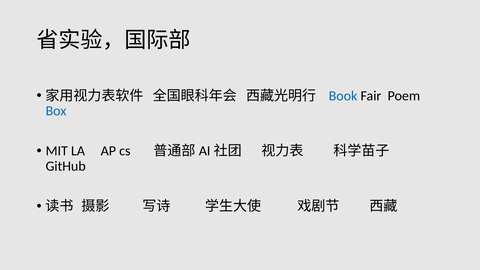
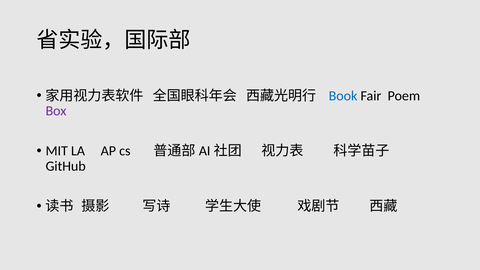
Box colour: blue -> purple (56, 111)
